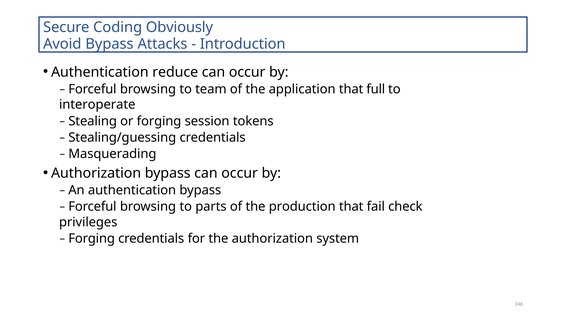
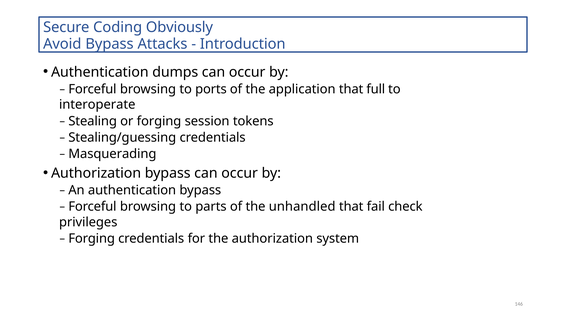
reduce: reduce -> dumps (175, 72)
team: team -> ports (211, 89)
production: production -> unhandled (302, 206)
